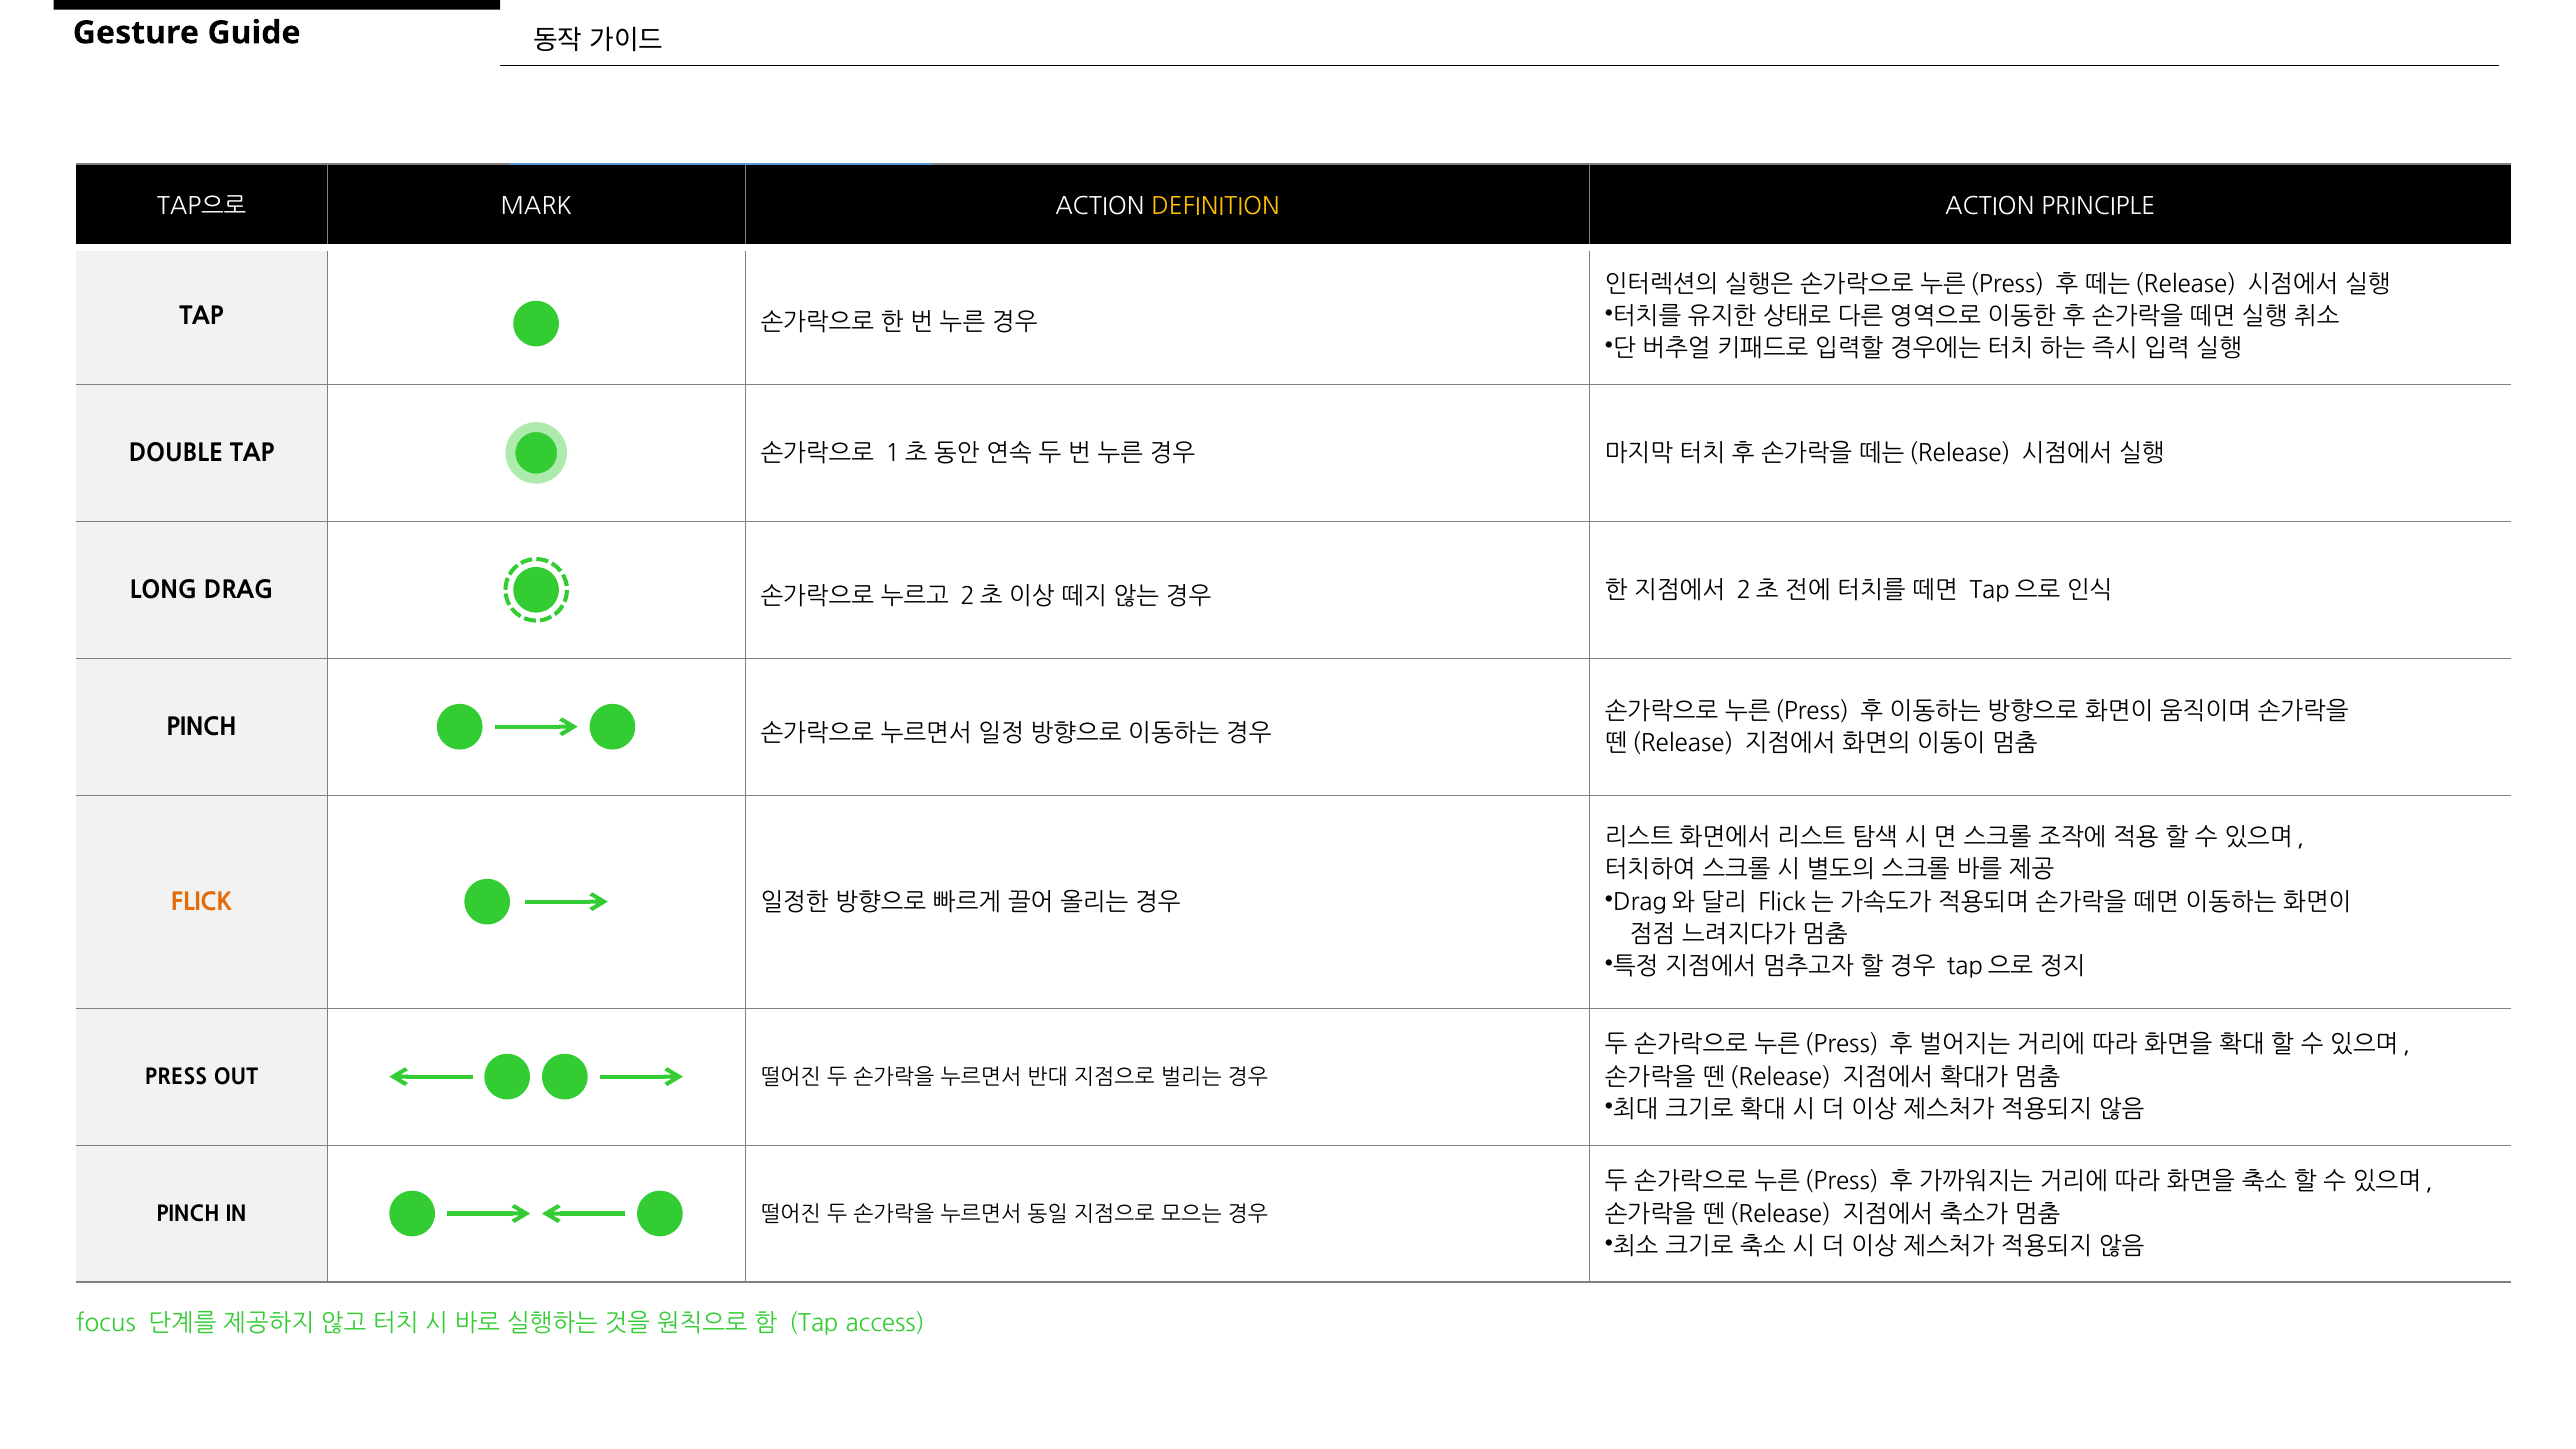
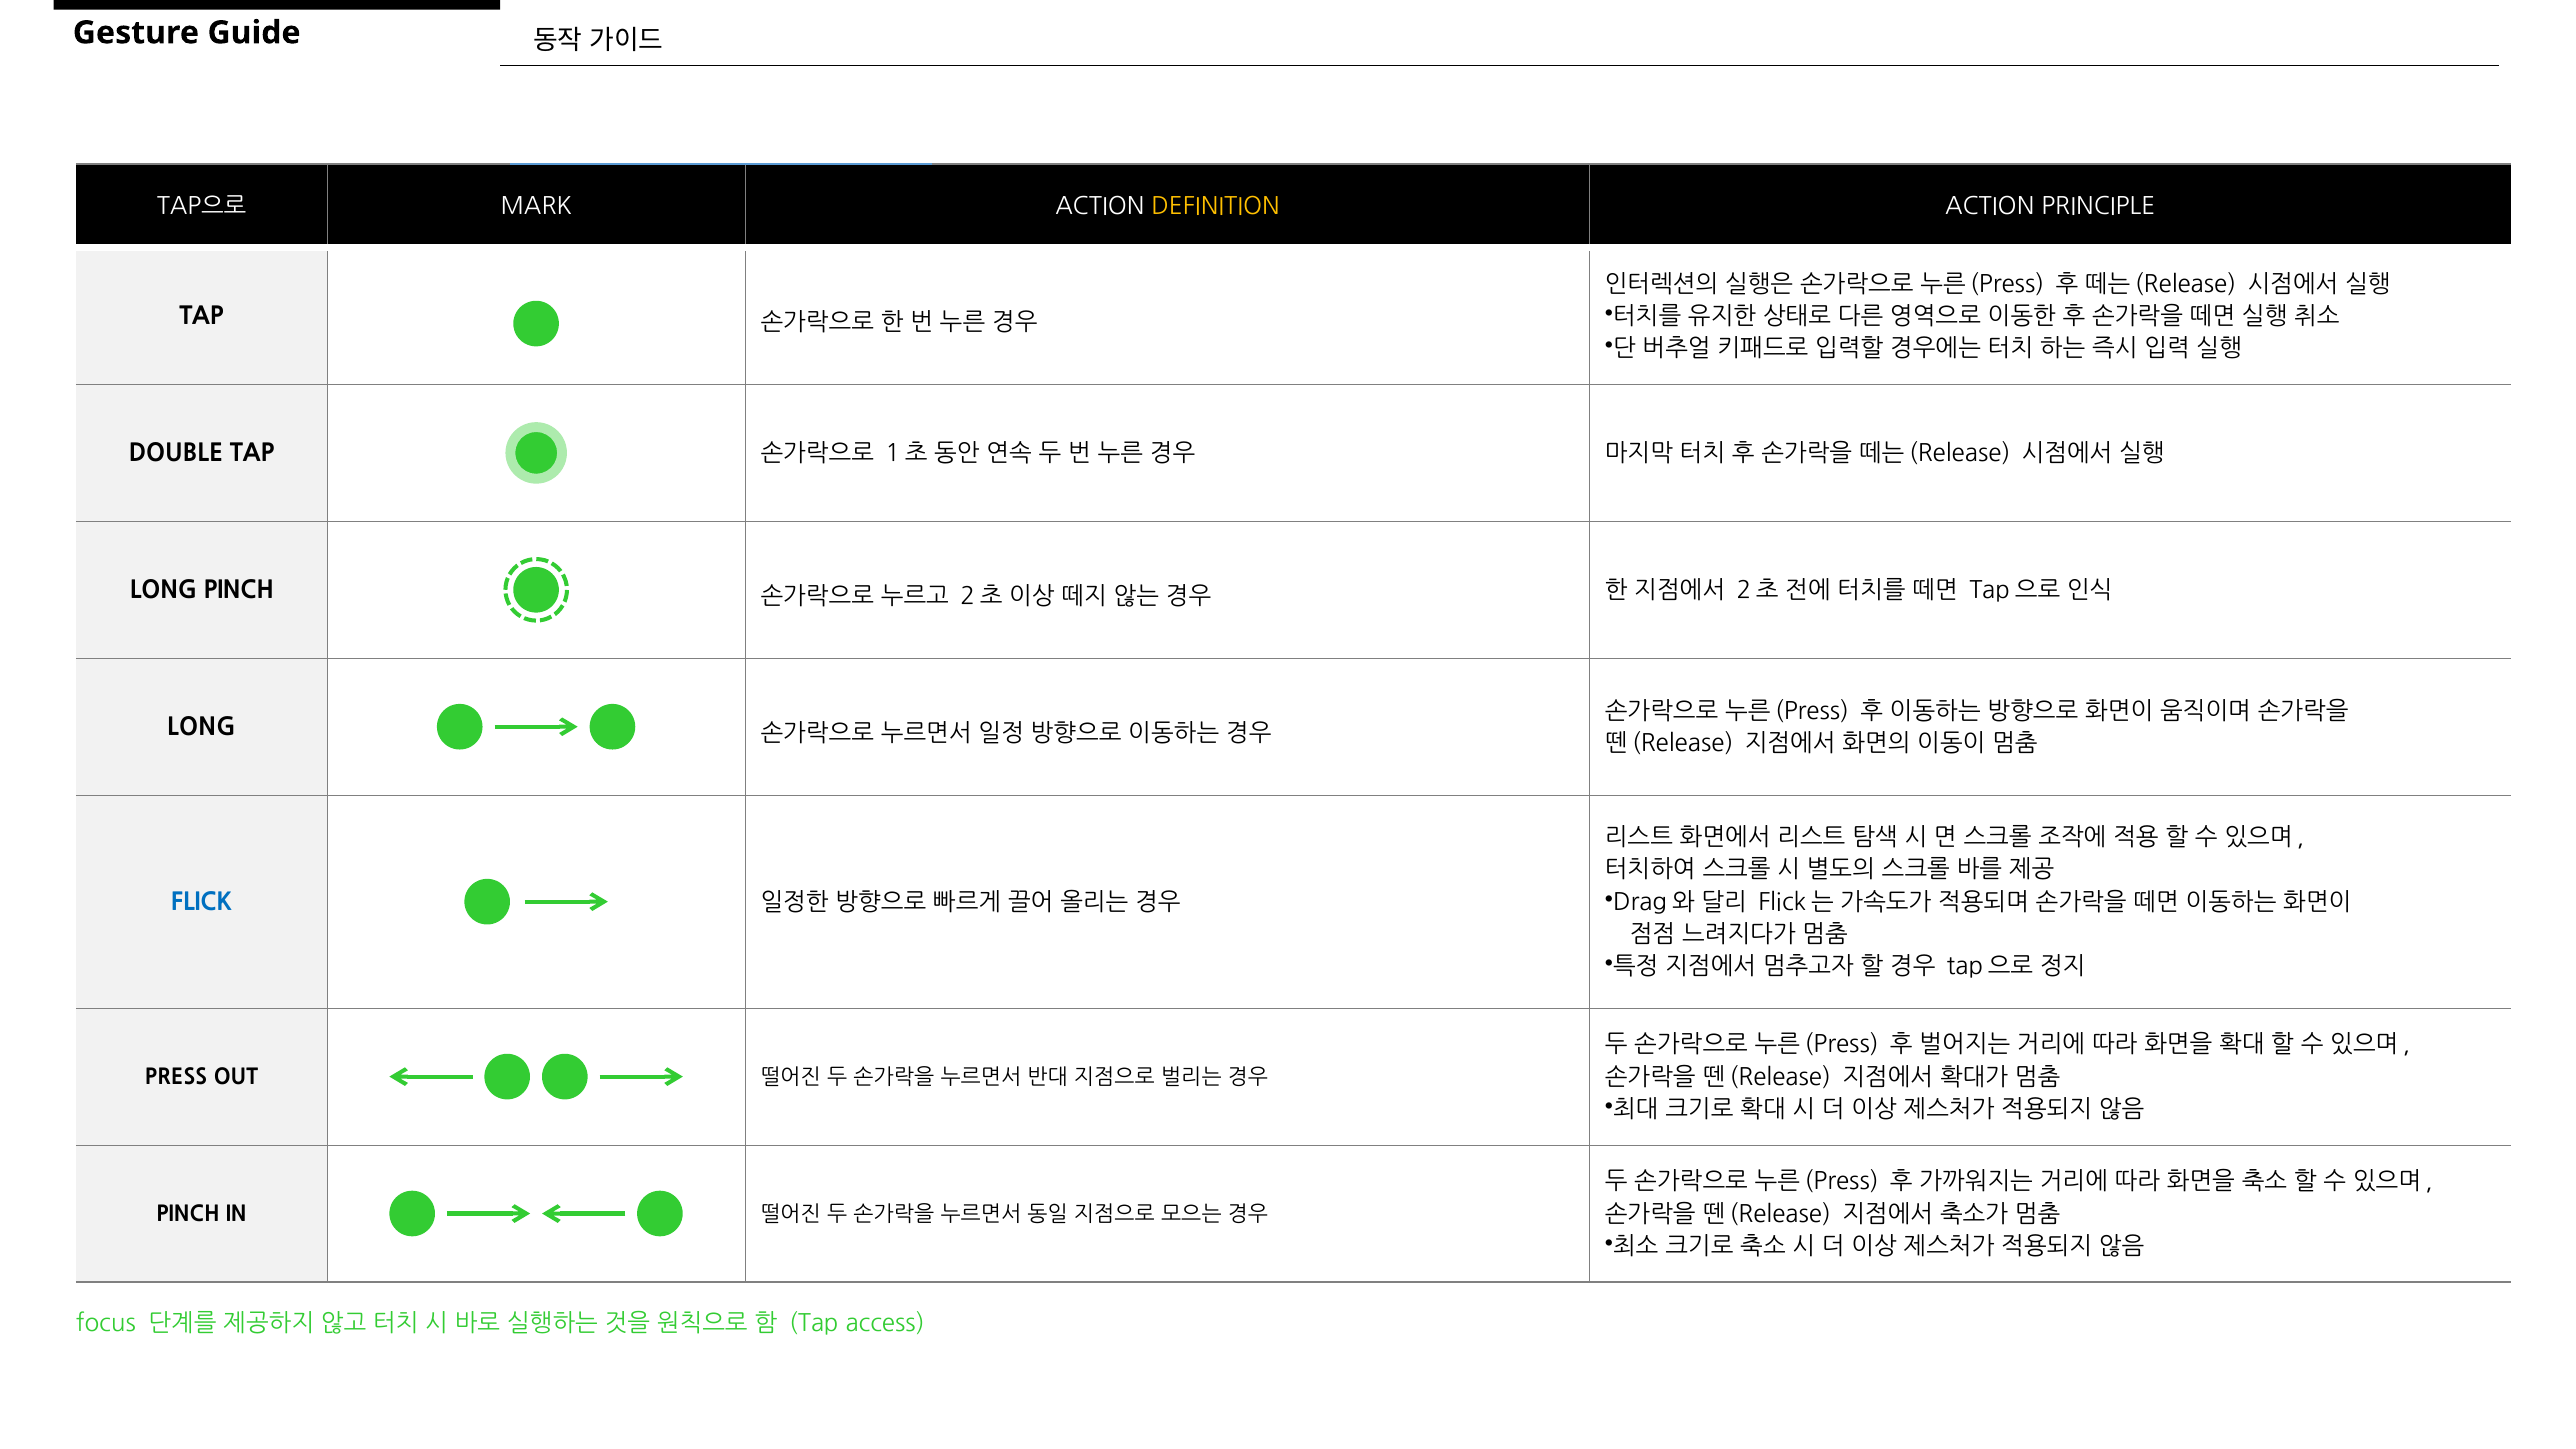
LONG DRAG: DRAG -> PINCH (239, 590)
PINCH: PINCH -> LONG (201, 727)
FLICK colour: orange -> blue (202, 902)
